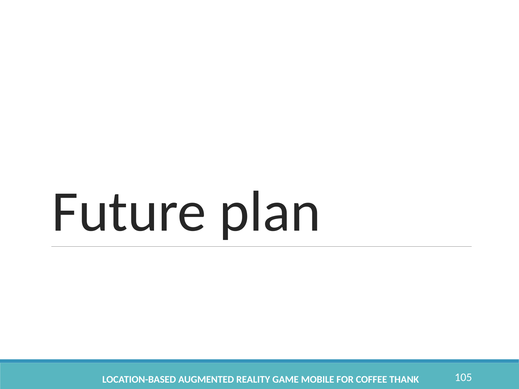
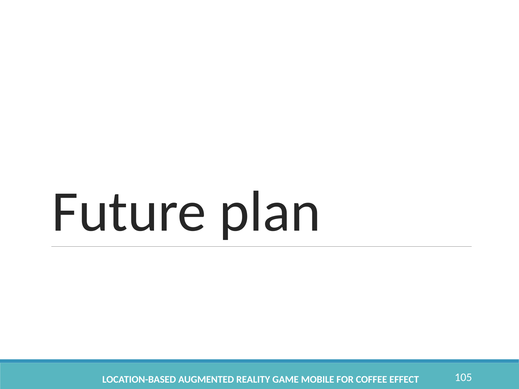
THANK: THANK -> EFFECT (404, 380)
